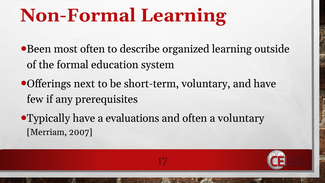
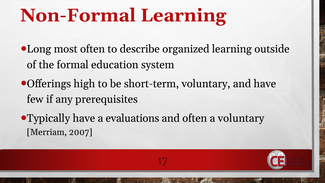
Been: Been -> Long (39, 49)
next: next -> high (84, 84)
